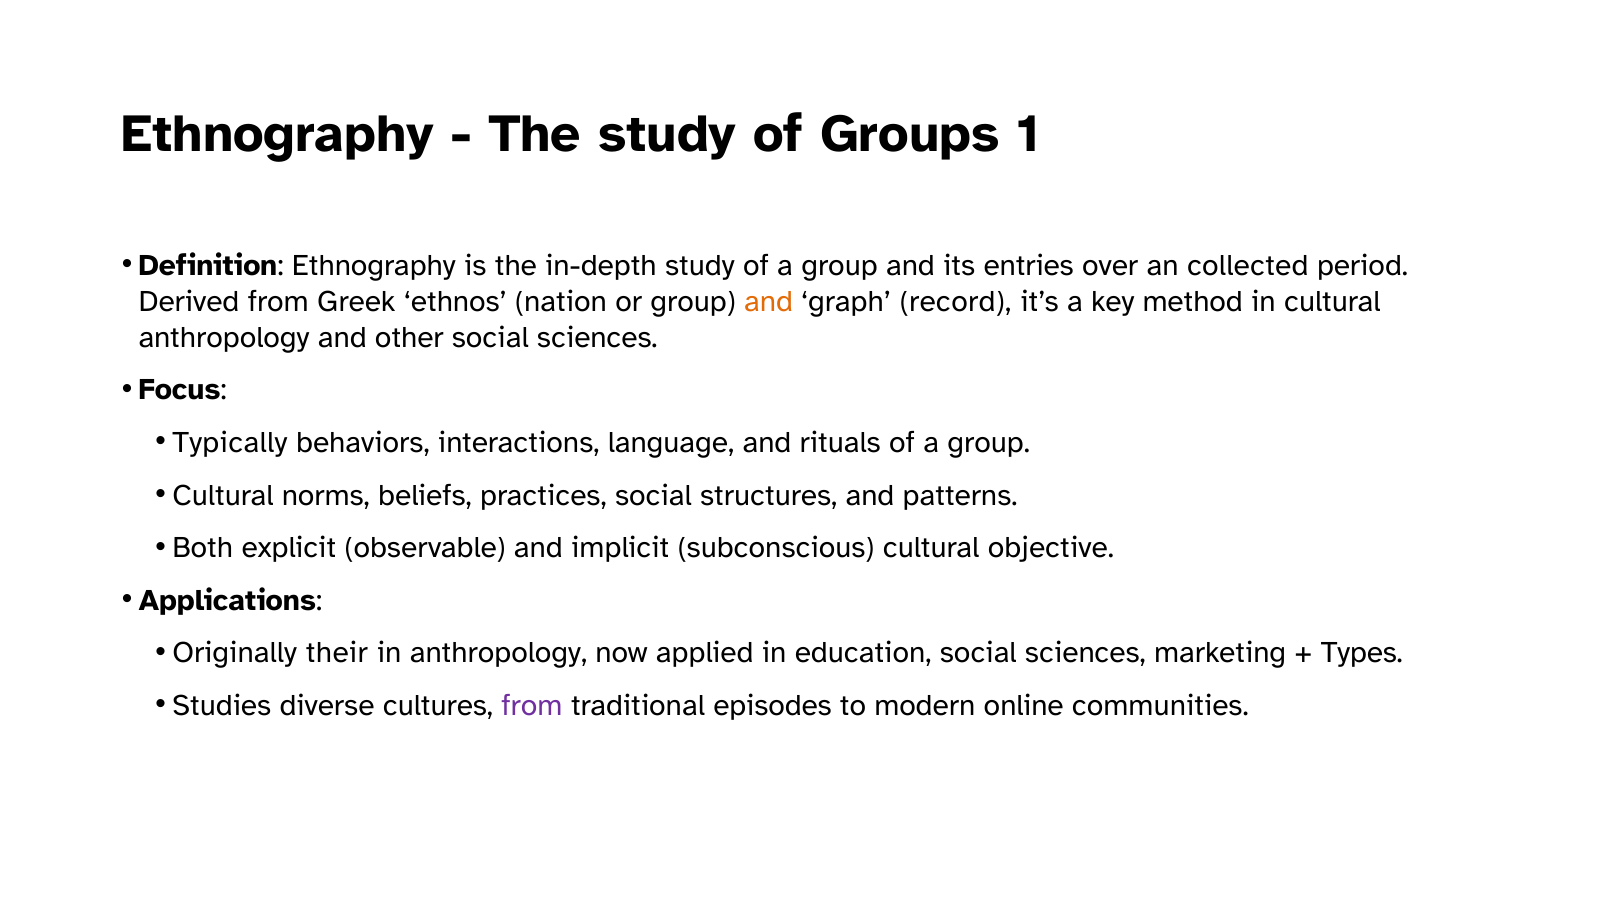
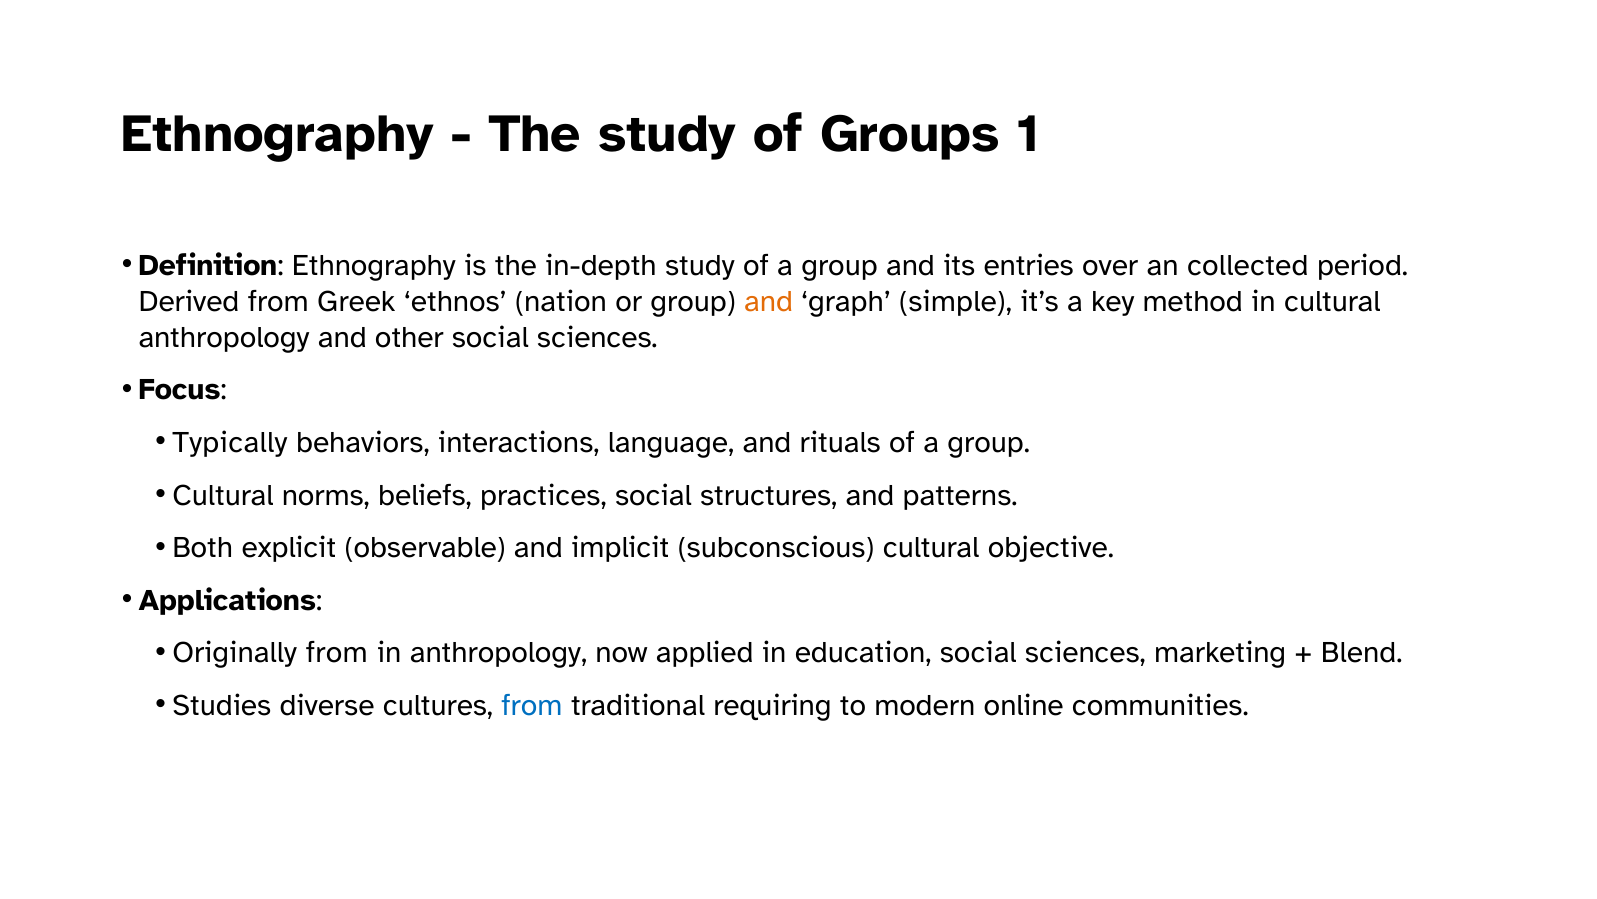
record: record -> simple (956, 301)
Originally their: their -> from (337, 653)
Types: Types -> Blend (1362, 653)
from colour: purple -> blue (532, 705)
episodes: episodes -> requiring (773, 705)
